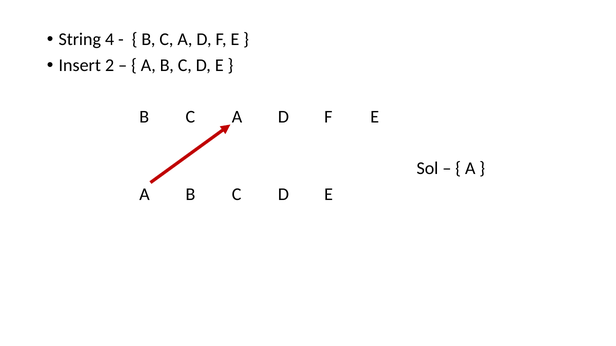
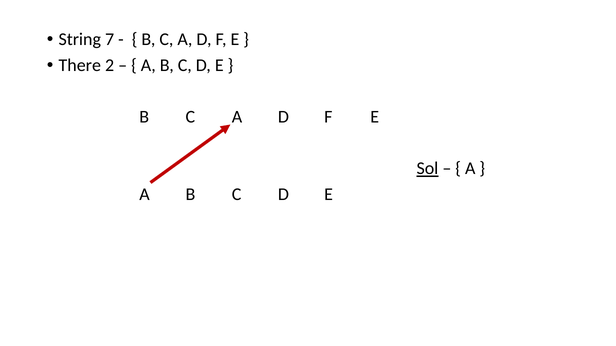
4: 4 -> 7 (110, 40)
Insert: Insert -> There (80, 65)
Sol underline: none -> present (427, 169)
